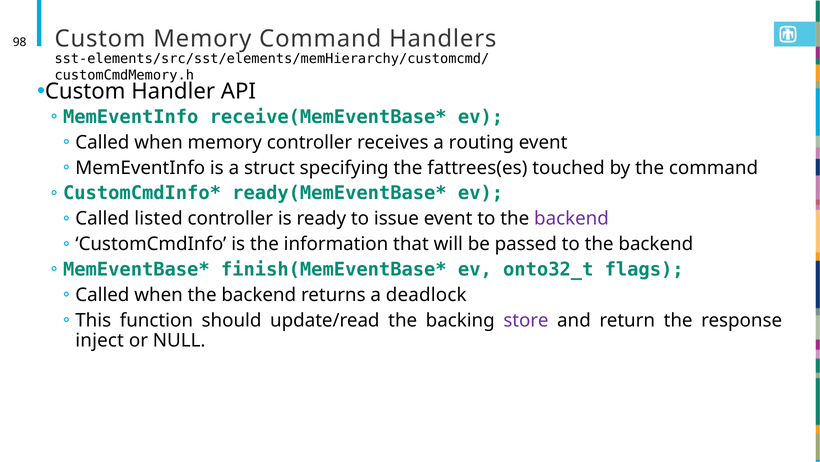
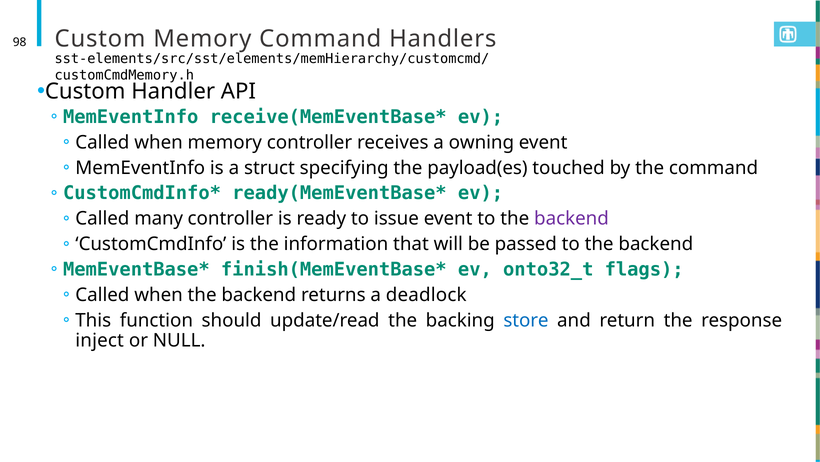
routing: routing -> owning (481, 142)
fattrees(es: fattrees(es -> payload(es (477, 168)
listed: listed -> many (159, 218)
store colour: purple -> blue (526, 320)
